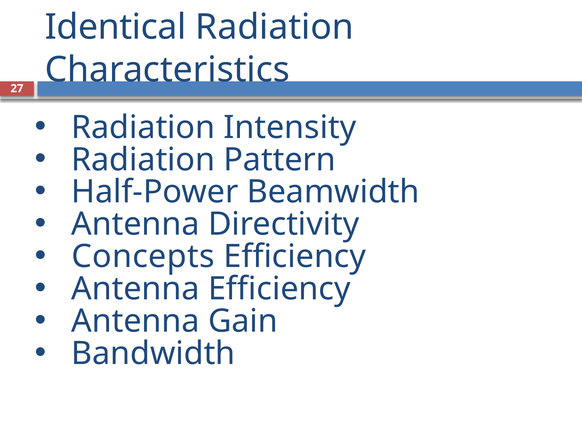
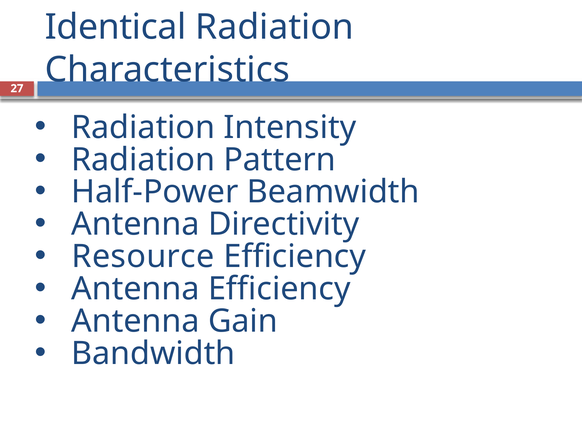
Concepts: Concepts -> Resource (143, 257)
